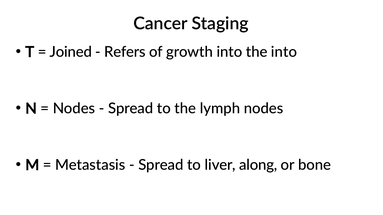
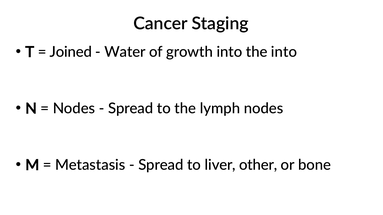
Refers: Refers -> Water (125, 52)
along: along -> other (258, 165)
